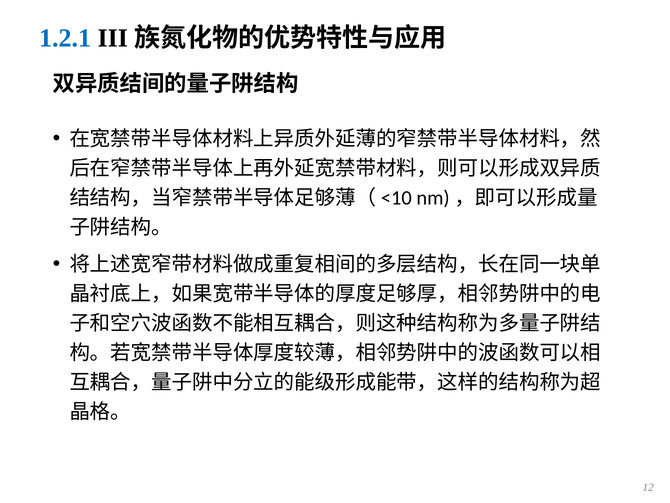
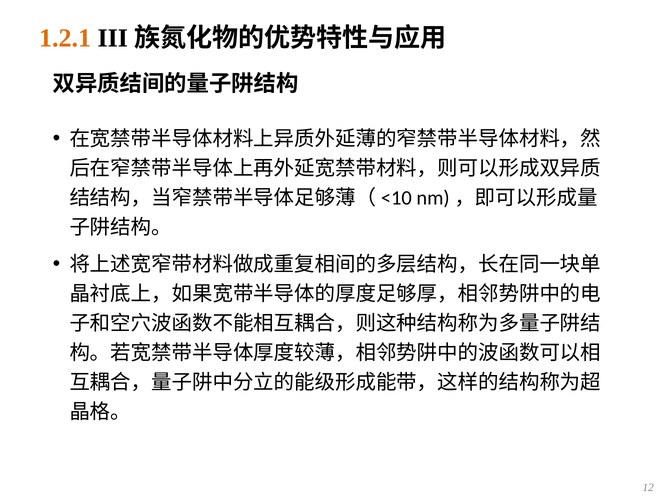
1.2.1 colour: blue -> orange (65, 38)
